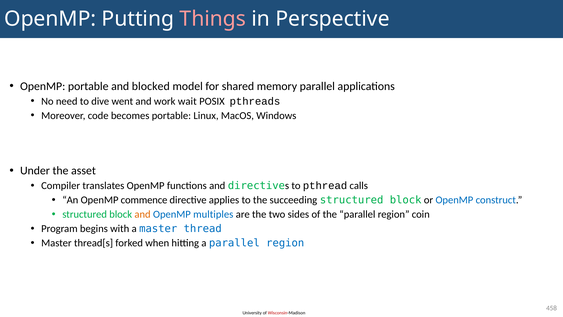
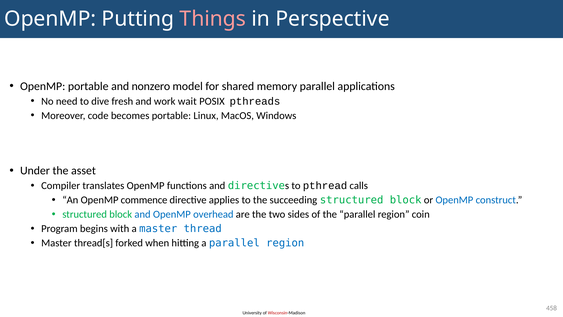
blocked: blocked -> nonzero (151, 86)
went: went -> fresh (122, 101)
and colour: orange -> blue (143, 214)
multiples: multiples -> overhead (213, 214)
